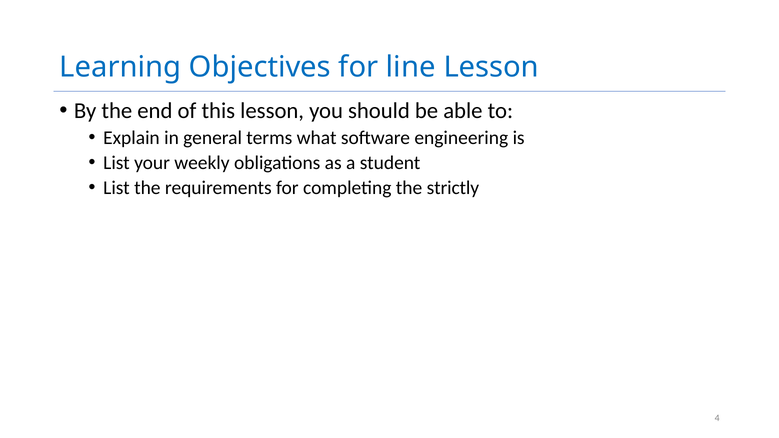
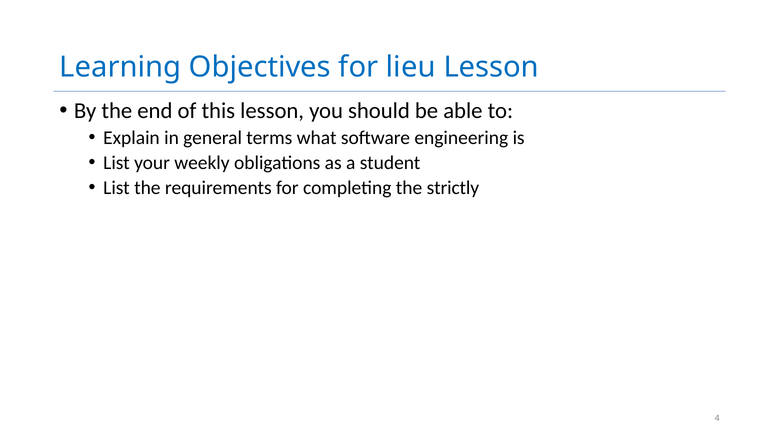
line: line -> lieu (411, 67)
